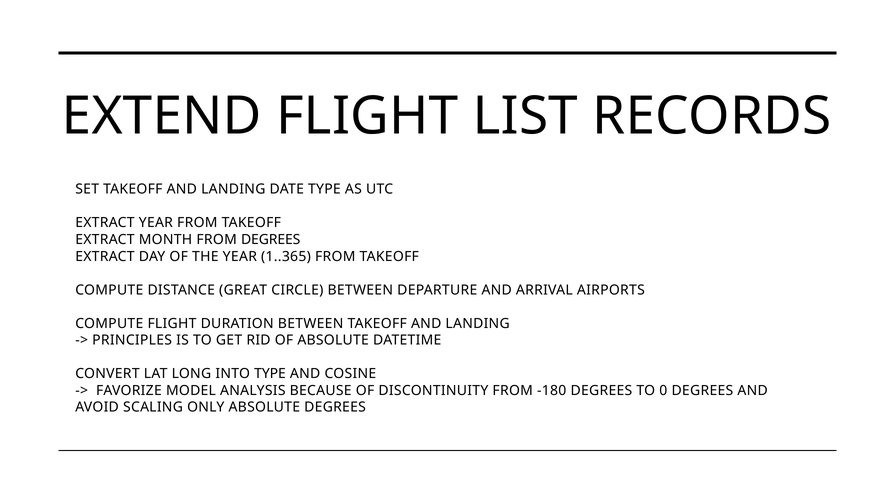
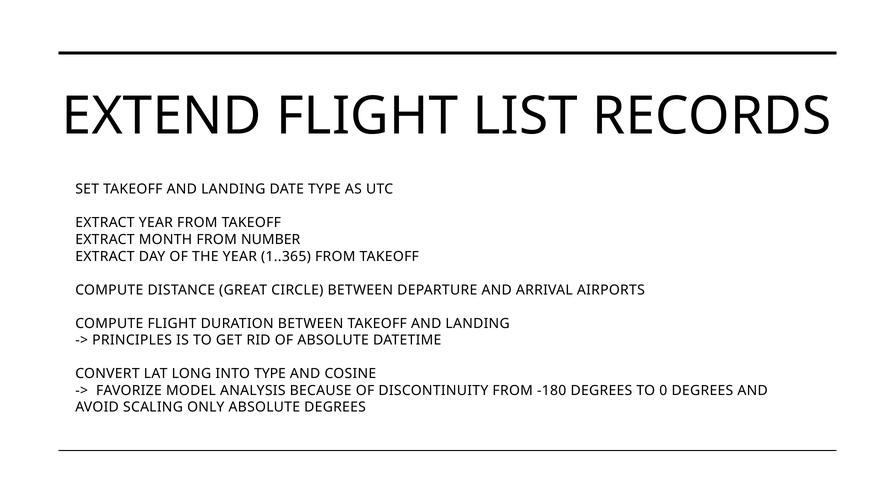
FROM DEGREES: DEGREES -> NUMBER (271, 240)
